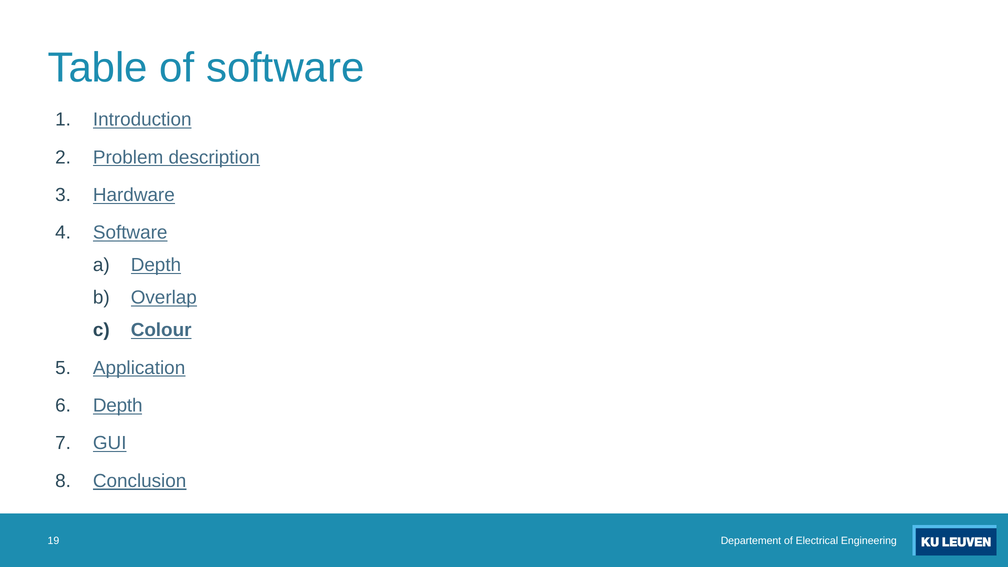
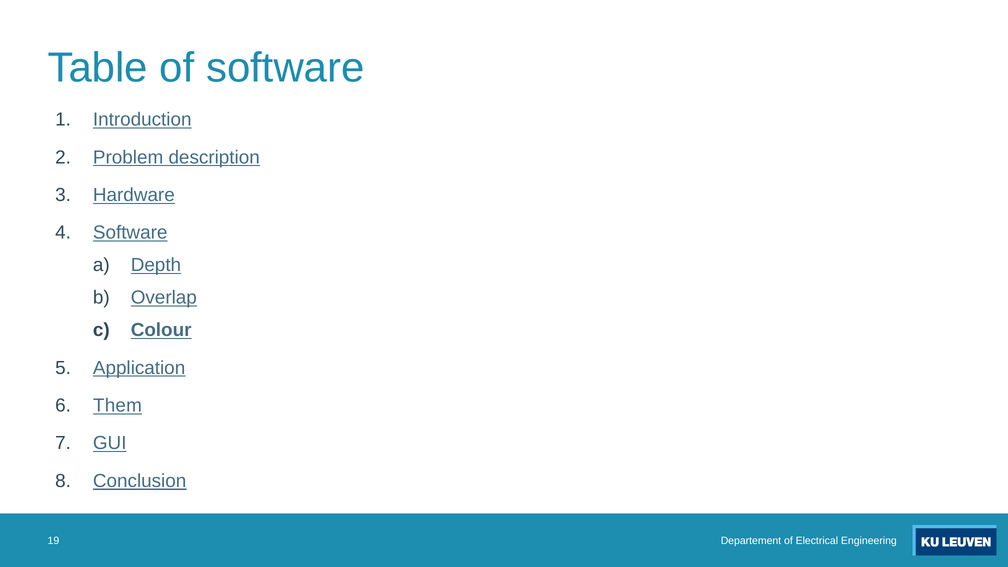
Depth: Depth -> Them (118, 405)
